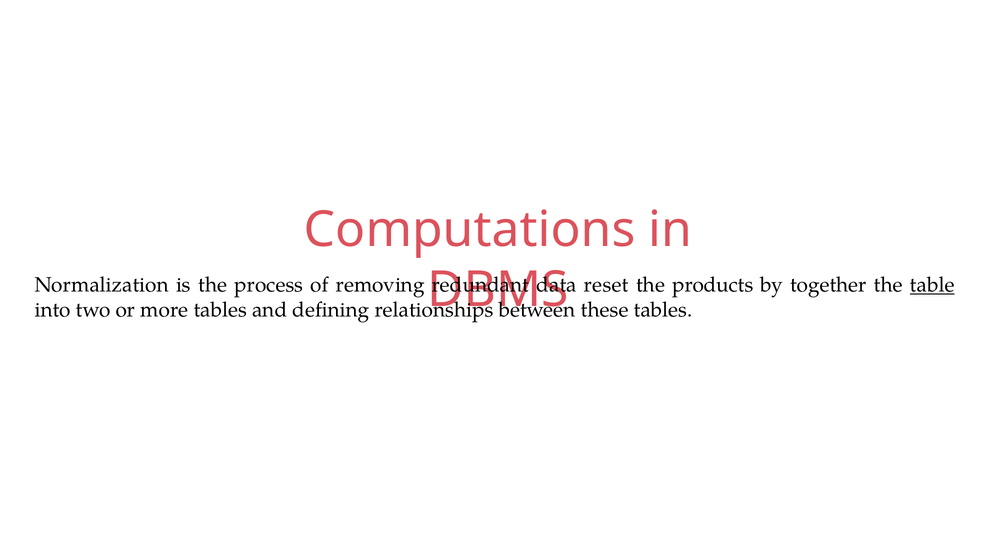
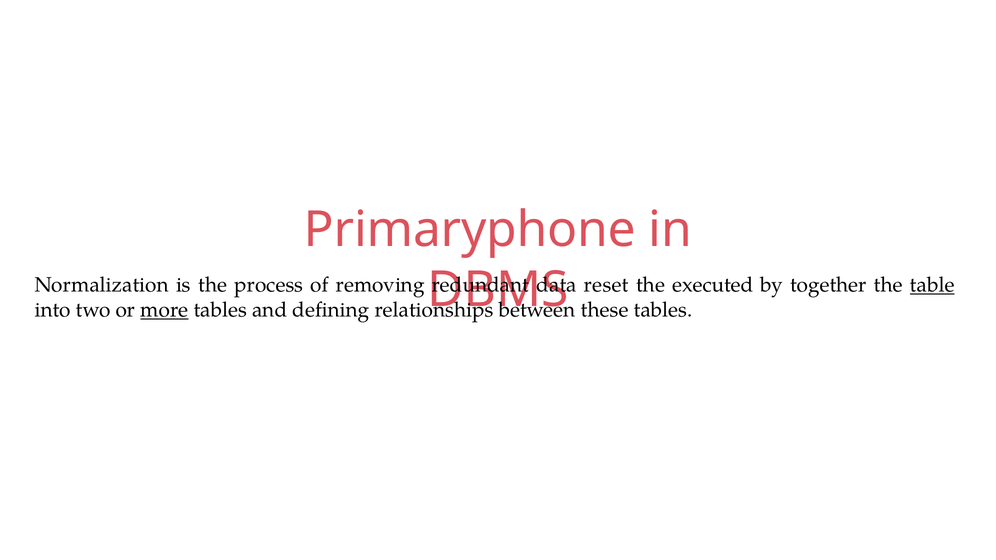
Computations: Computations -> Primaryphone (470, 230)
products: products -> executed (713, 285)
more underline: none -> present (164, 310)
